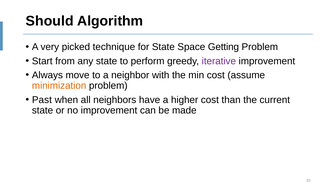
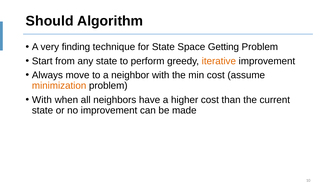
picked: picked -> finding (76, 47)
iterative colour: purple -> orange (219, 61)
Past: Past -> With (42, 100)
